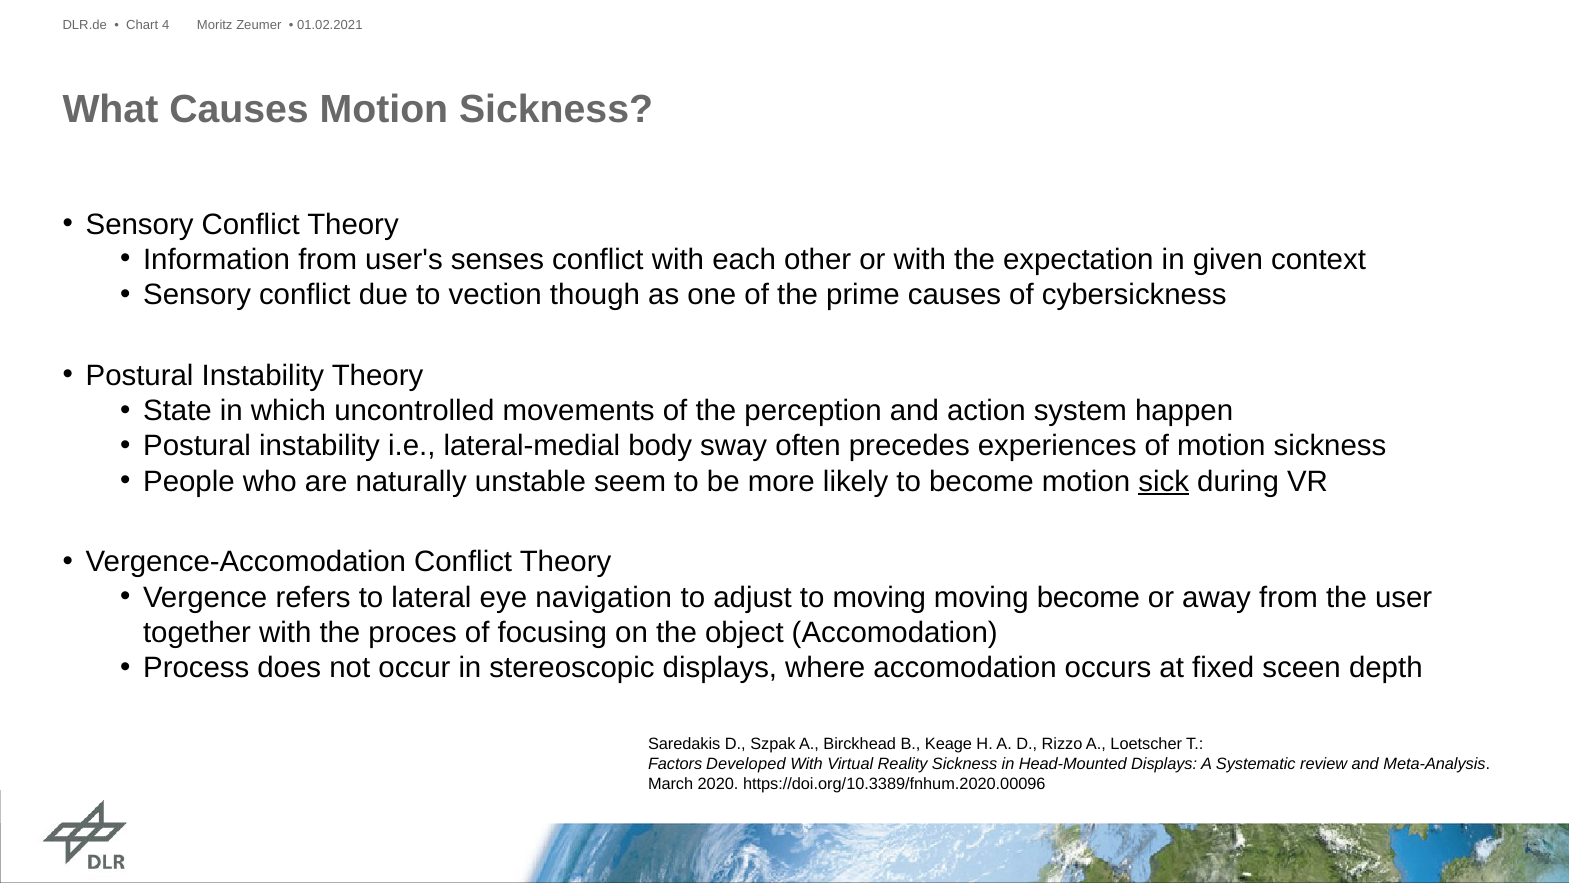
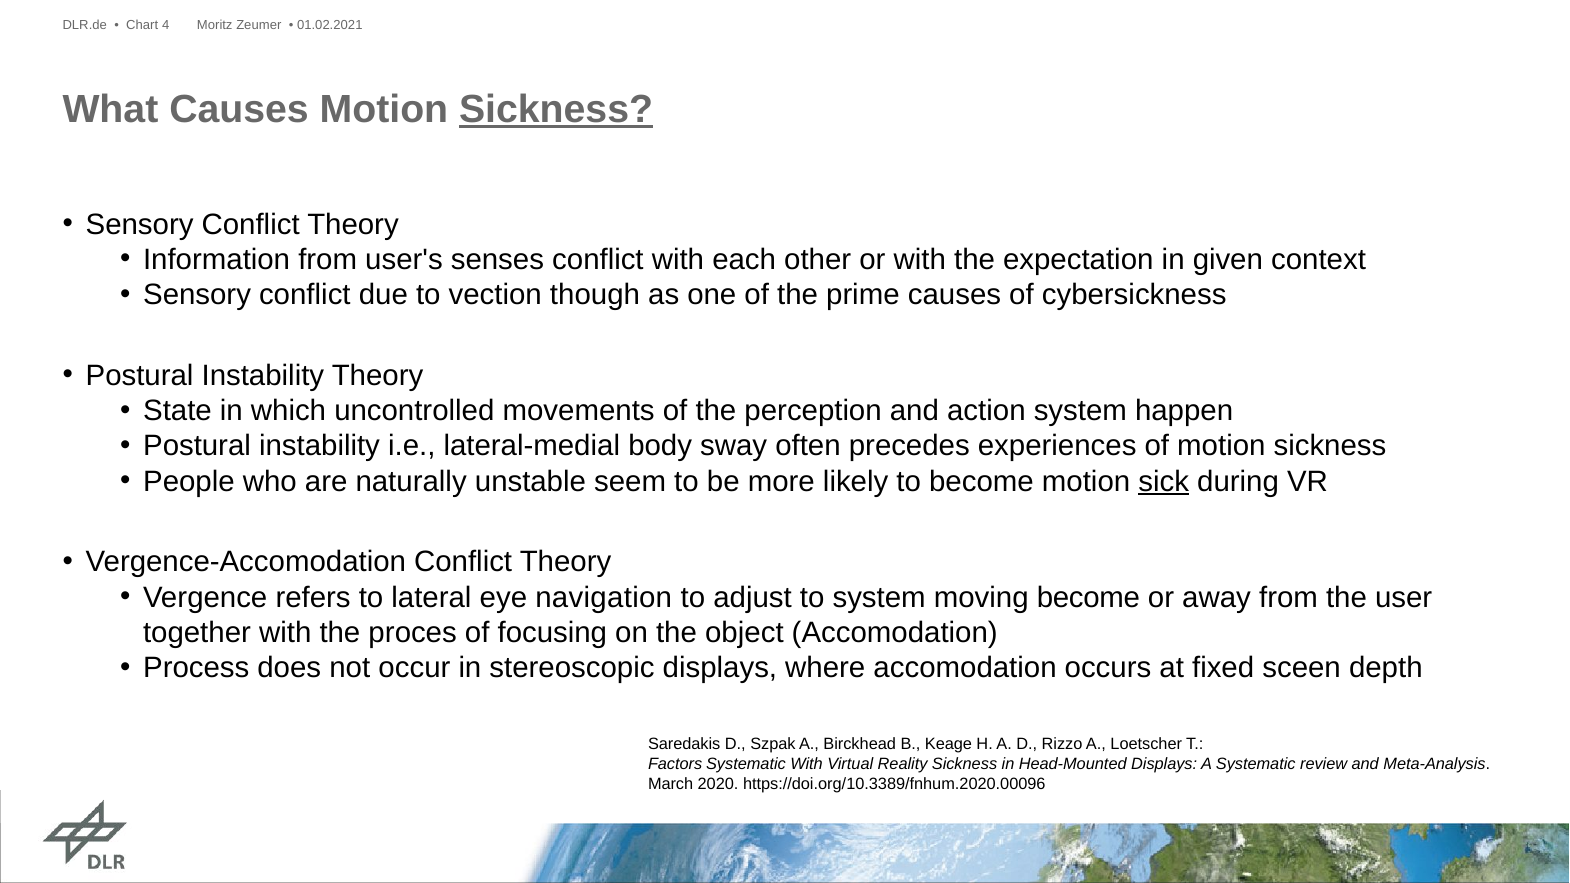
Sickness underline: none -> present (556, 110)
to moving: moving -> system (879, 597)
Factors Developed: Developed -> Systematic (746, 764)
